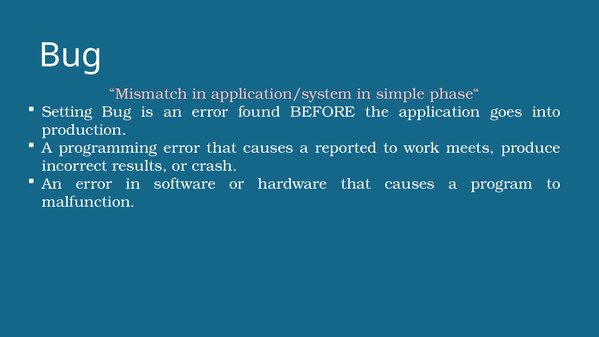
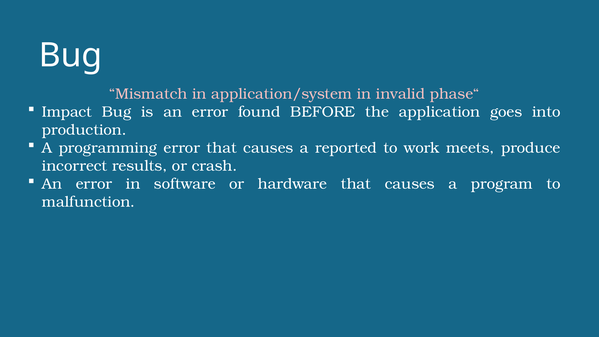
simple: simple -> invalid (400, 94)
Setting: Setting -> Impact (67, 112)
